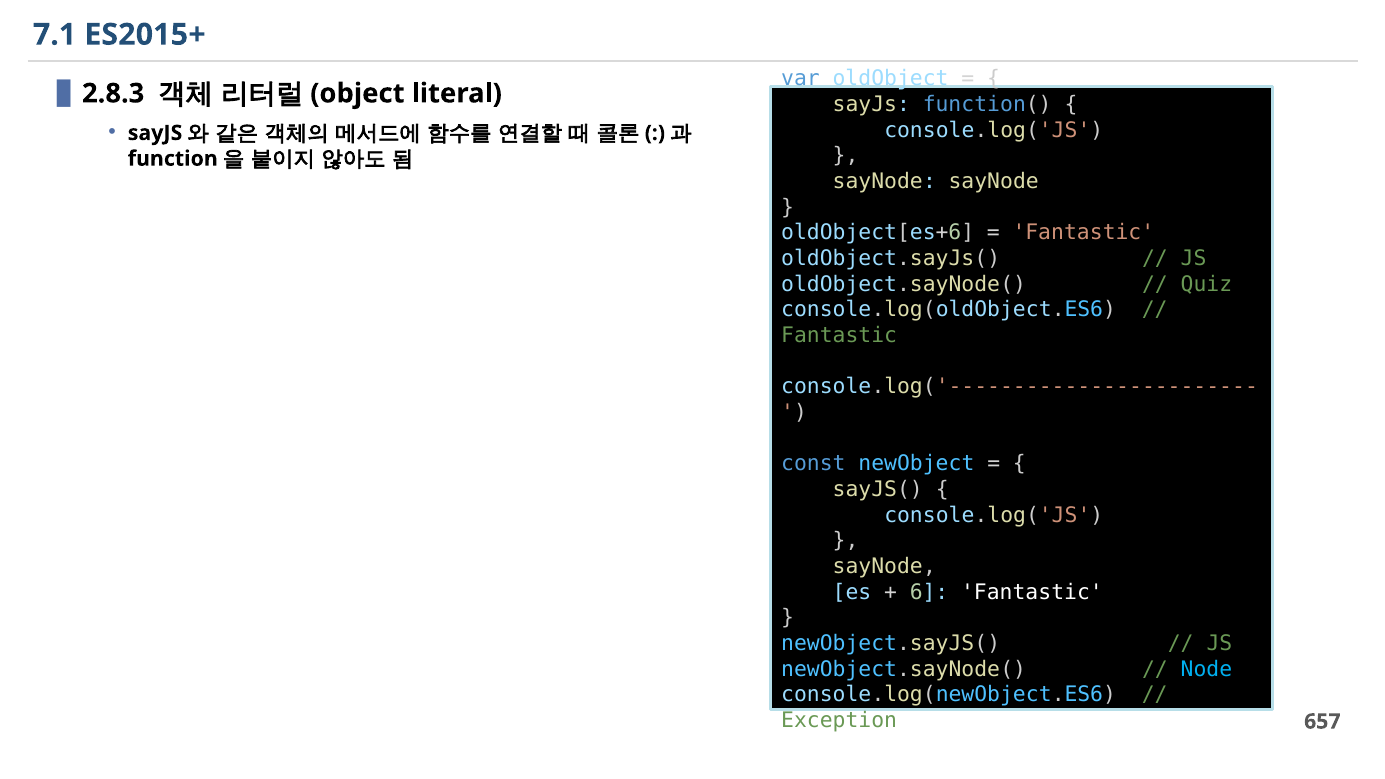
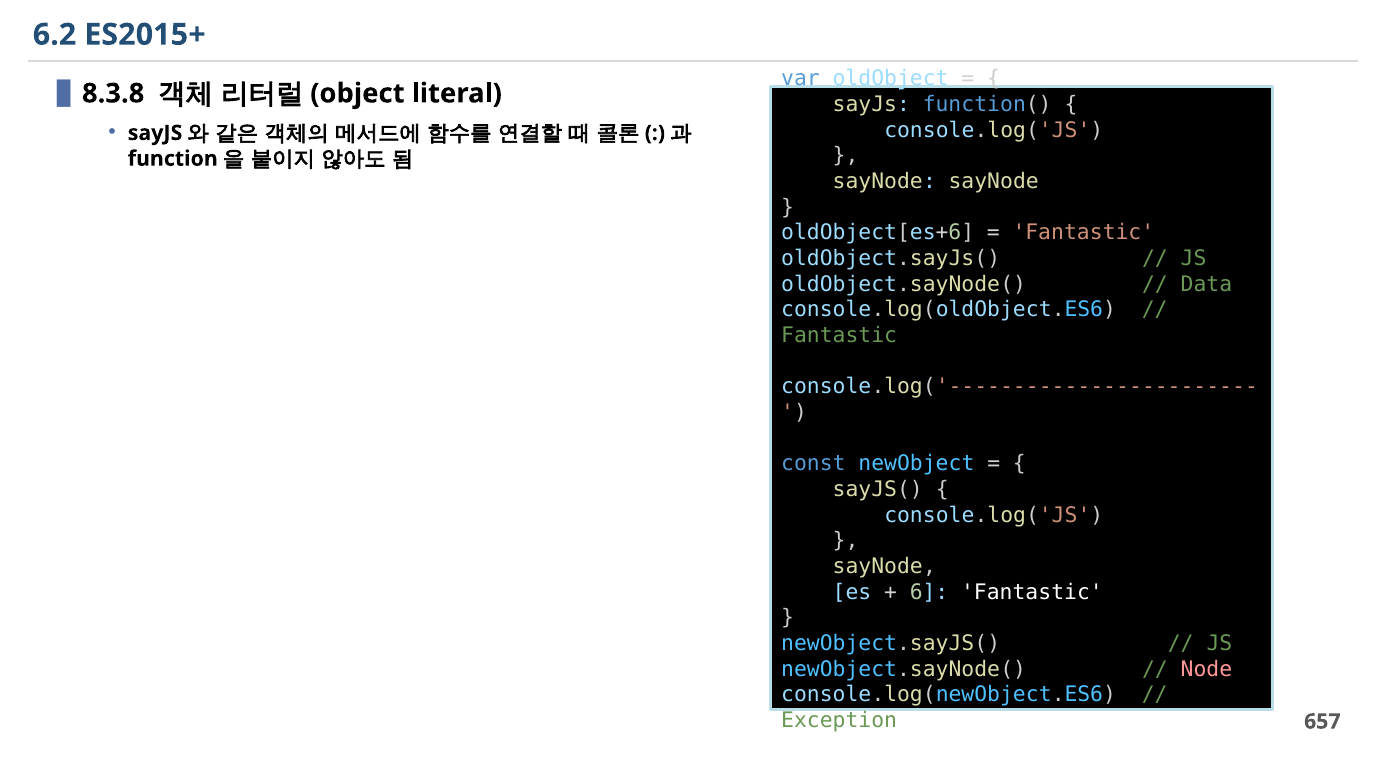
7.1: 7.1 -> 6.2 (55, 35)
2.8.3: 2.8.3 -> 8.3.8 (113, 93)
Quiz: Quiz -> Data (1206, 284)
Node colour: light blue -> pink (1206, 669)
